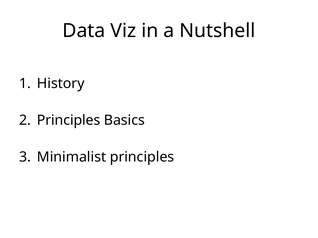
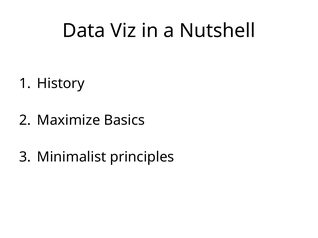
Principles: Principles -> Maximize (69, 120)
